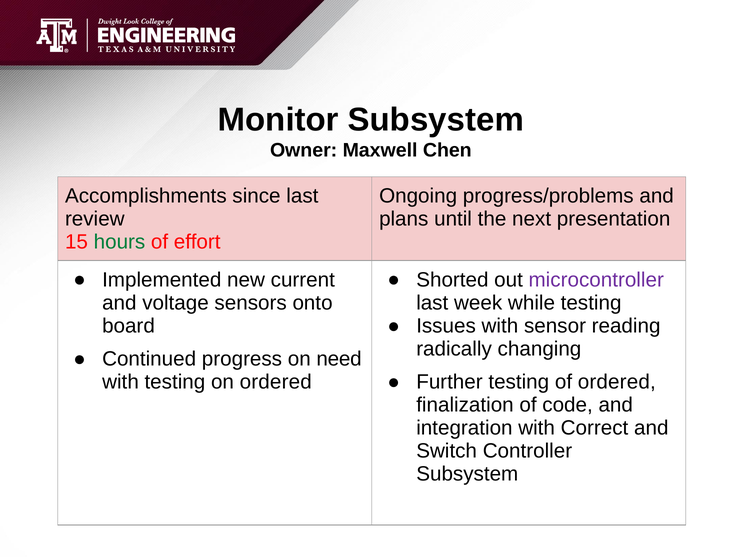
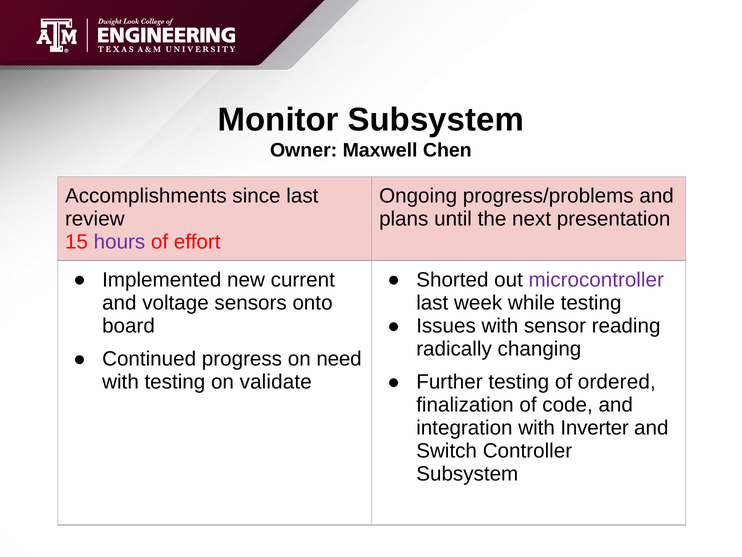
hours colour: green -> purple (119, 242)
on ordered: ordered -> validate (276, 382)
Correct: Correct -> Inverter (595, 428)
